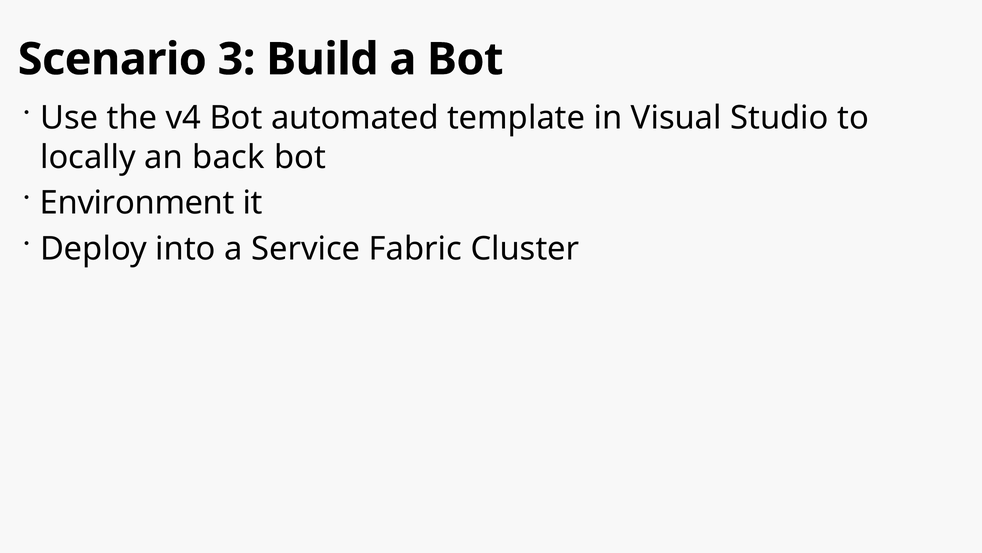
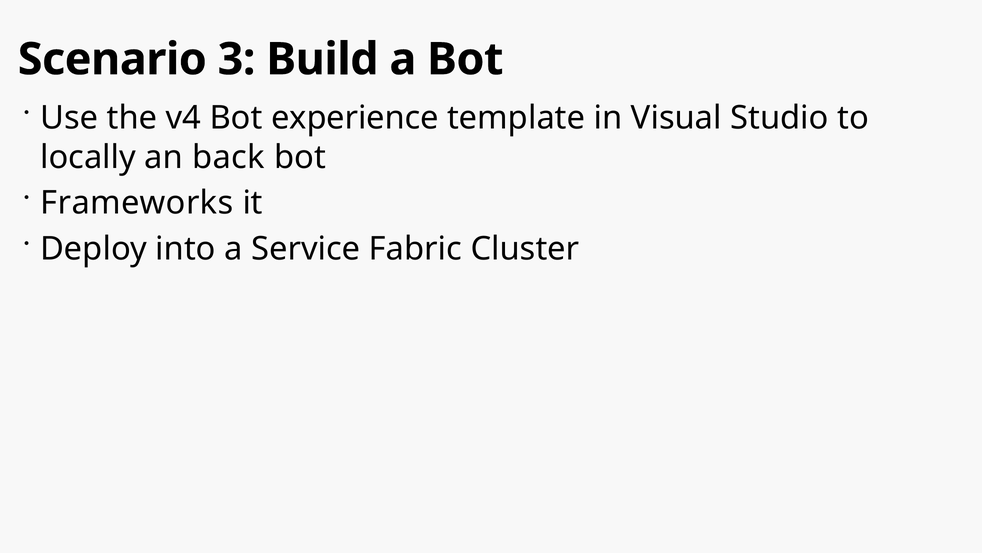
automated: automated -> experience (355, 118)
Environment: Environment -> Frameworks (137, 203)
